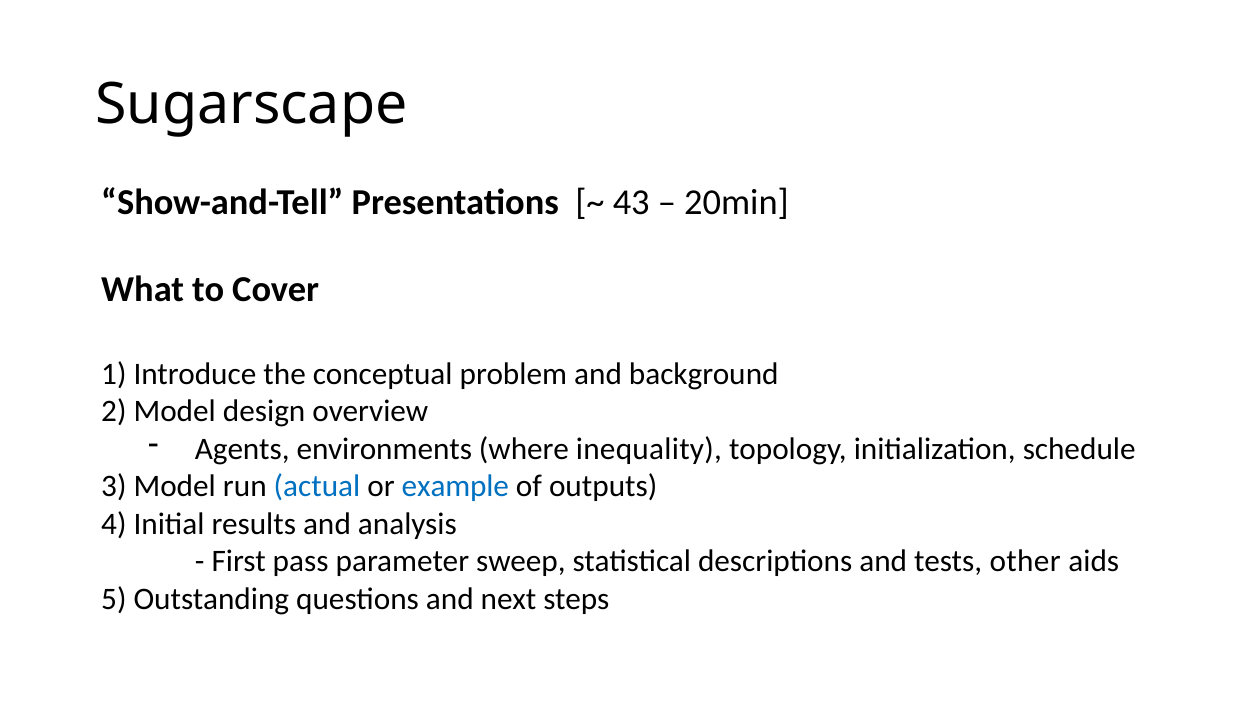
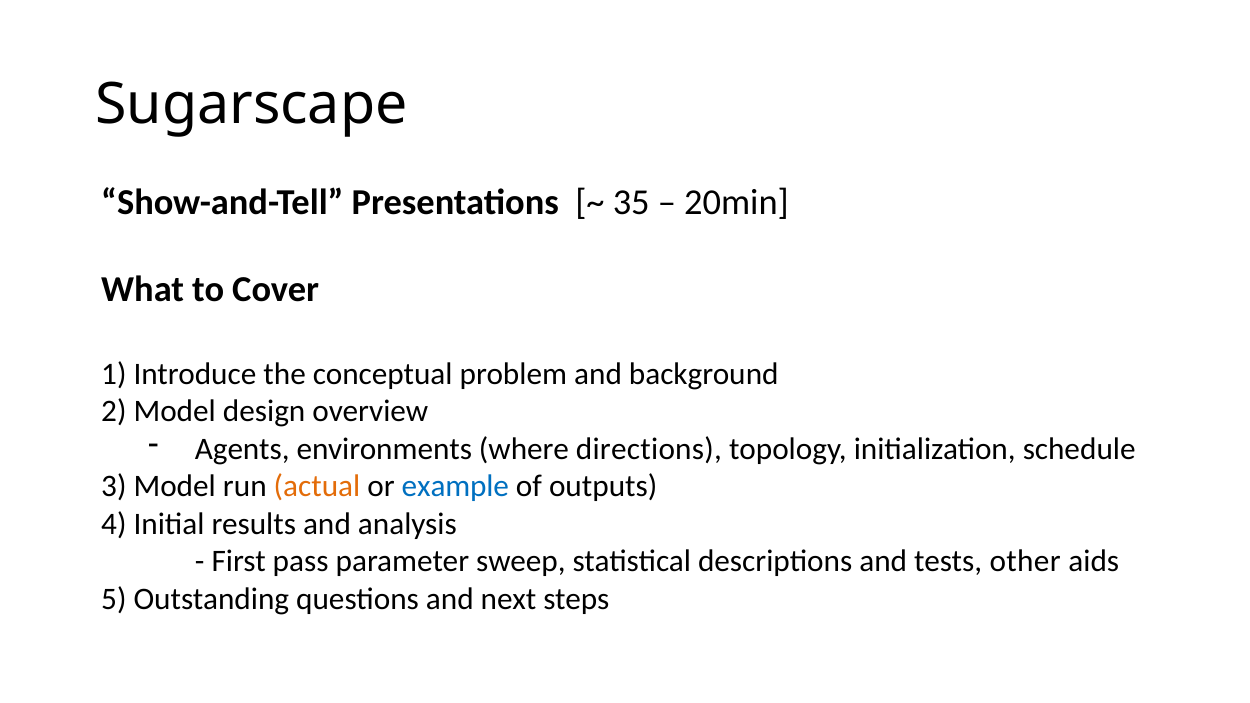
43: 43 -> 35 (631, 202)
inequality: inequality -> directions (649, 449)
actual colour: blue -> orange (317, 486)
